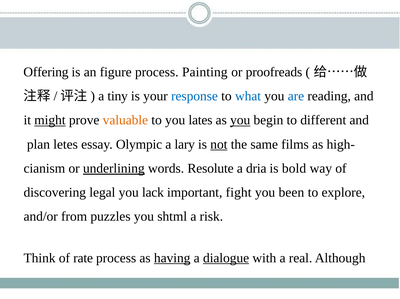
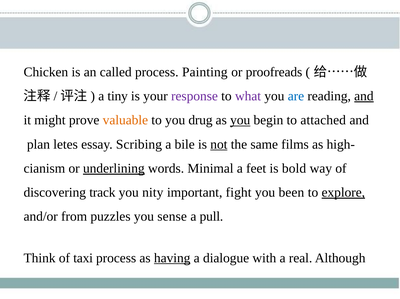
Offering: Offering -> Chicken (46, 72)
figure: figure -> called (116, 72)
response colour: blue -> purple (195, 96)
what colour: blue -> purple (248, 96)
and underline: none -> present (364, 96)
might underline: present -> none (50, 120)
lates: lates -> drug (201, 120)
different: different -> attached (323, 120)
Olympic: Olympic -> Scribing (139, 144)
lary: lary -> bile (185, 144)
Resolute: Resolute -> Minimal (211, 168)
dria: dria -> feet (256, 168)
legal: legal -> track (102, 193)
lack: lack -> nity (153, 193)
explore underline: none -> present (343, 193)
shtml: shtml -> sense (172, 217)
risk: risk -> pull (211, 217)
rate: rate -> taxi (83, 258)
dialogue underline: present -> none (226, 258)
